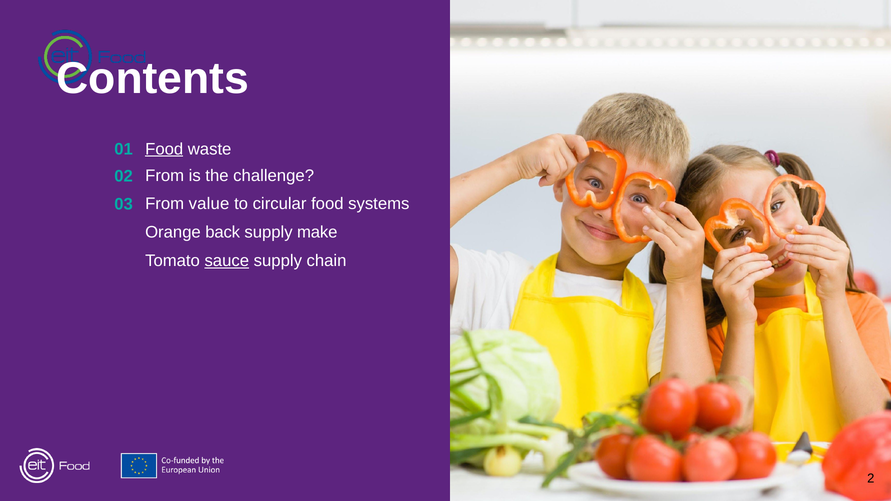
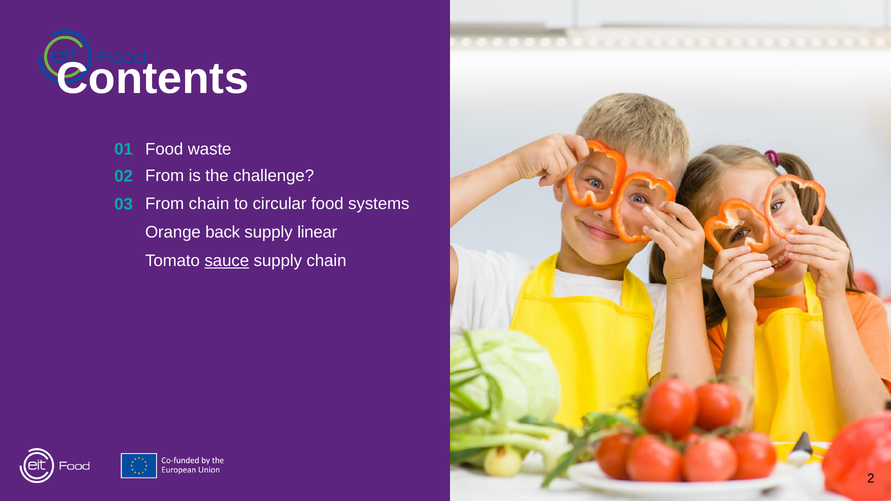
Food underline: present -> none (164, 149)
From value: value -> chain (209, 204)
make: make -> linear (317, 232)
